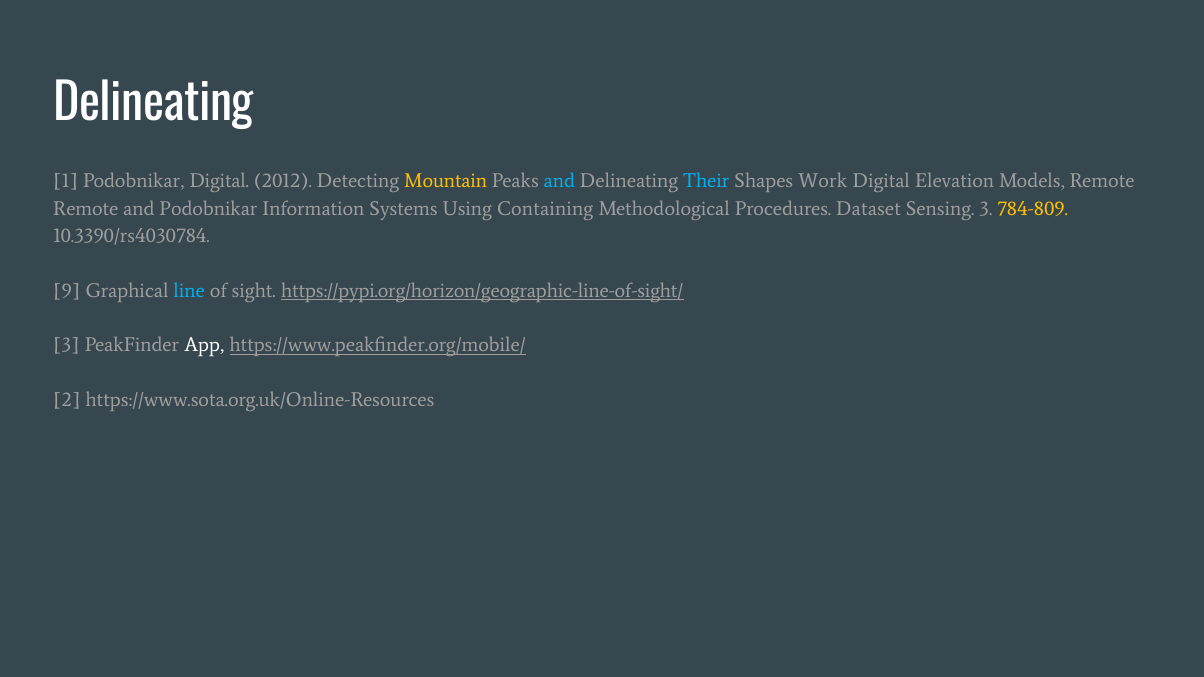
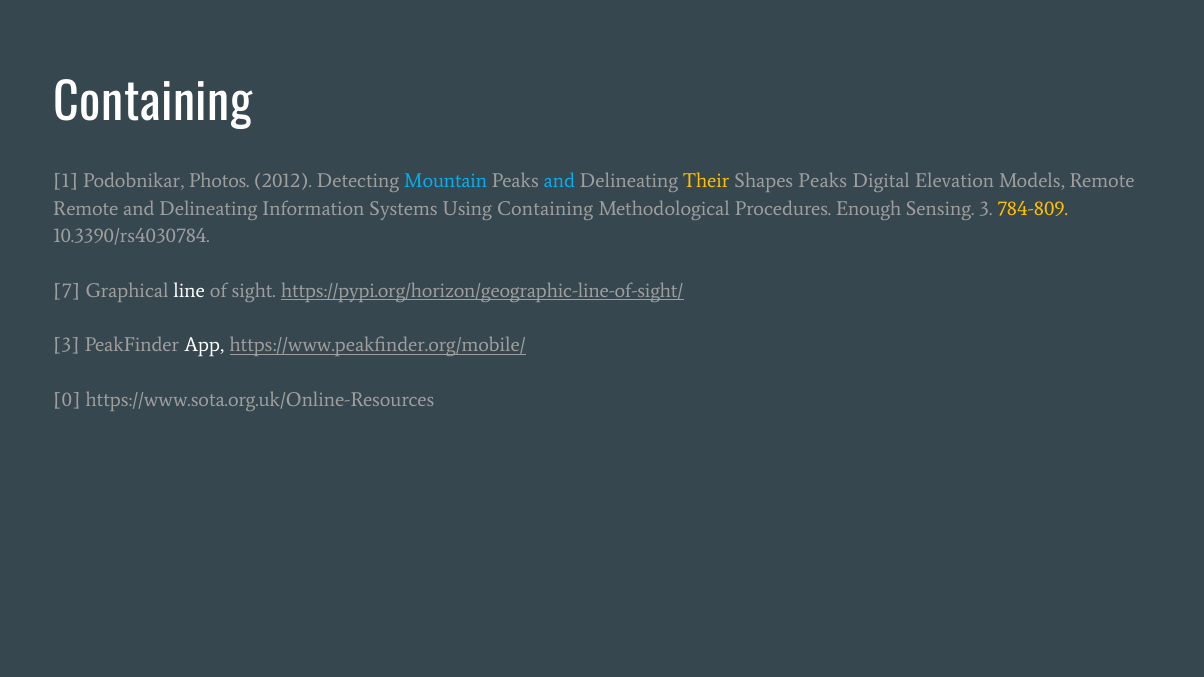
Delineating: Delineating -> Containing (153, 104)
Podobnikar Digital: Digital -> Photos (219, 181)
Mountain colour: yellow -> light blue (446, 181)
Their colour: light blue -> yellow (706, 181)
Shapes Work: Work -> Peaks (823, 181)
Podobnikar: Podobnikar -> Delineating (209, 208)
Dataset: Dataset -> Enough (869, 208)
9: 9 -> 7 (67, 291)
line colour: light blue -> white (189, 291)
2: 2 -> 0 (67, 400)
